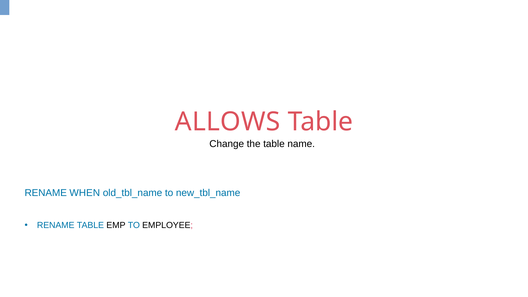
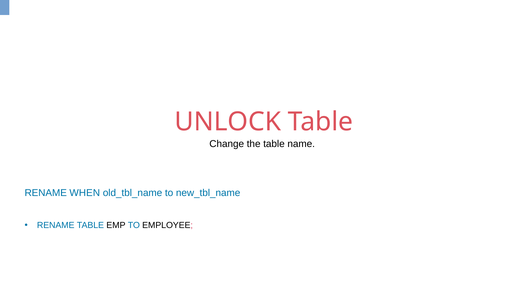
ALLOWS: ALLOWS -> UNLOCK (228, 122)
